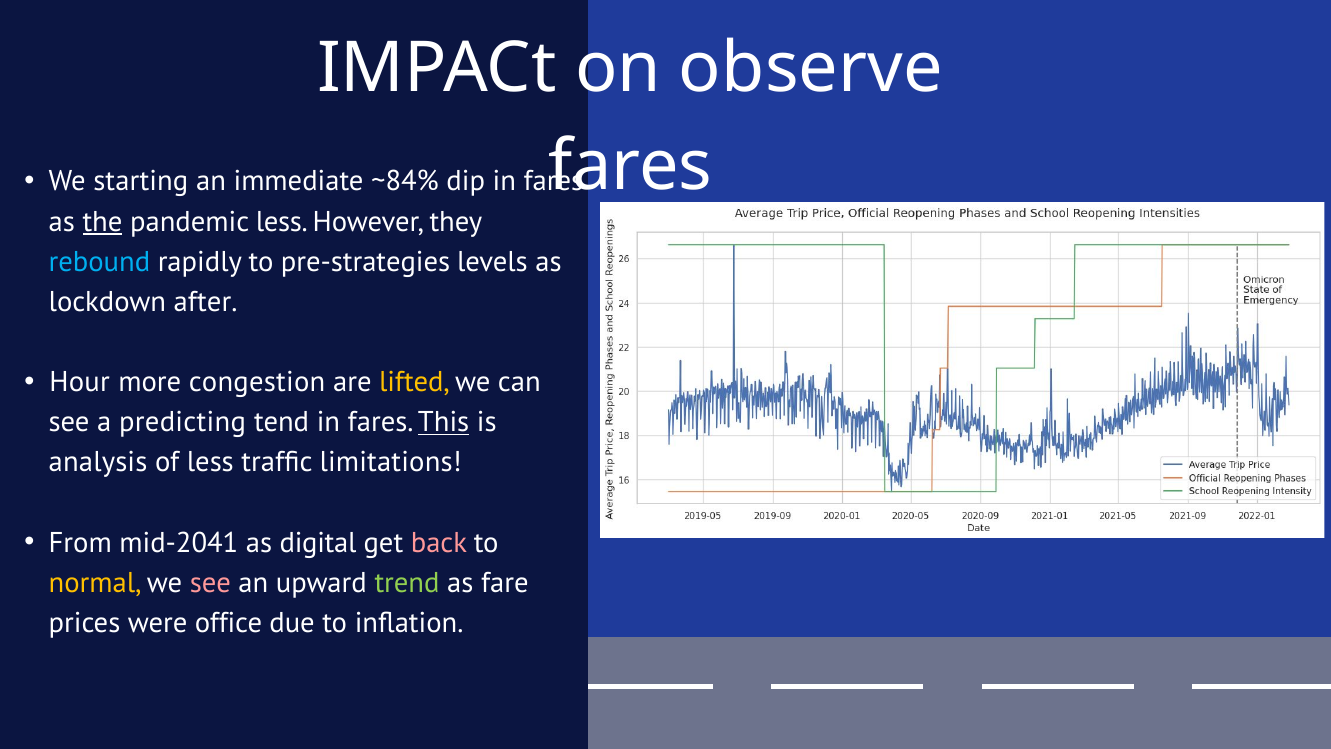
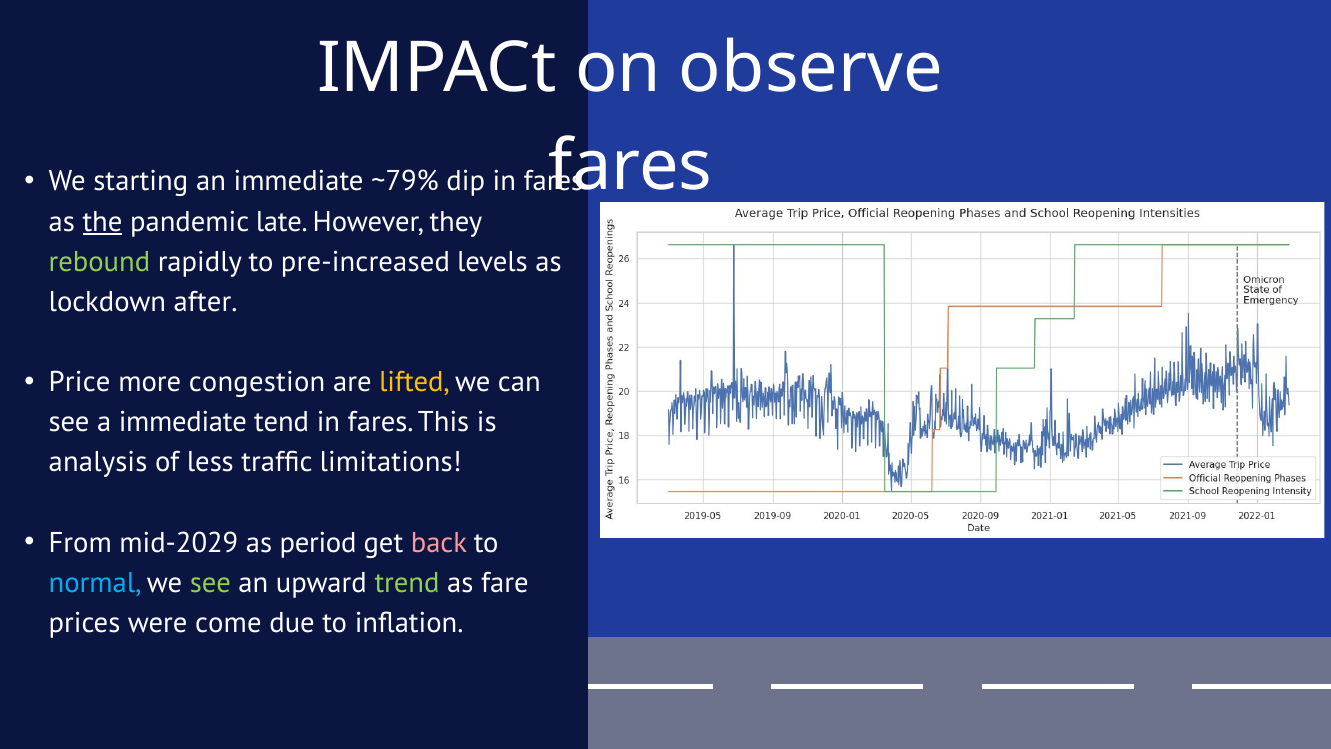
~84%: ~84% -> ~79% (405, 181)
pandemic less: less -> late (282, 222)
rebound colour: light blue -> light green (99, 262)
pre-strategies: pre-strategies -> pre-increased (365, 262)
Hour: Hour -> Price (80, 382)
a predicting: predicting -> immediate (183, 422)
This underline: present -> none (444, 422)
mid-2041: mid-2041 -> mid-2029 (179, 542)
digital: digital -> period (318, 542)
normal colour: yellow -> light blue (95, 583)
see colour: pink -> light green (210, 583)
office: office -> come (228, 623)
